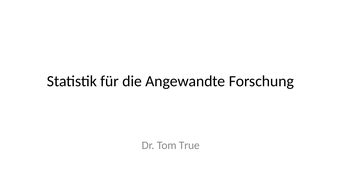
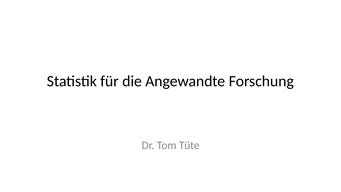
True: True -> Tüte (189, 145)
